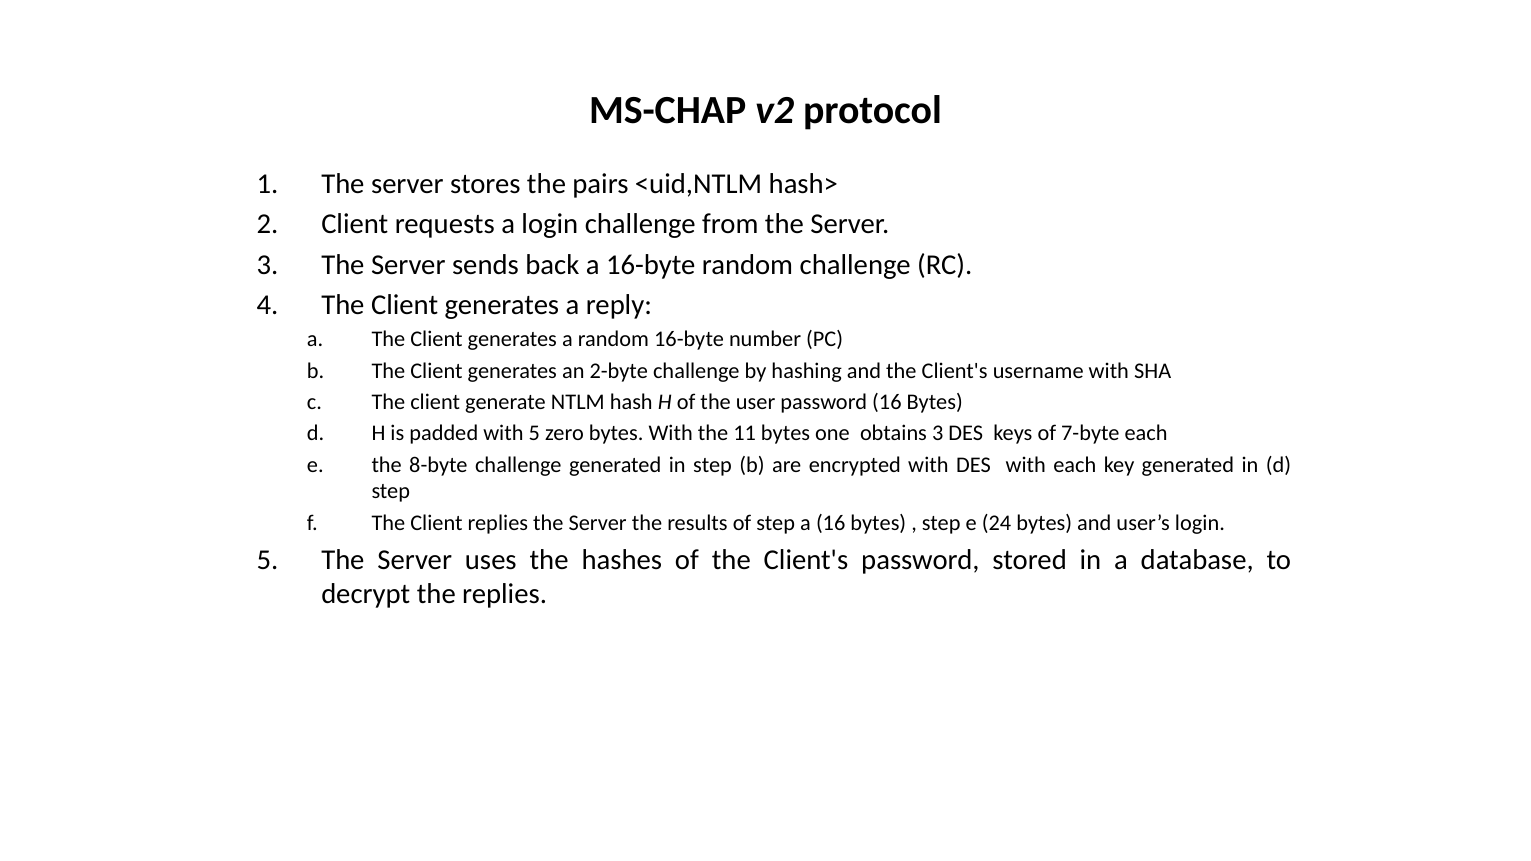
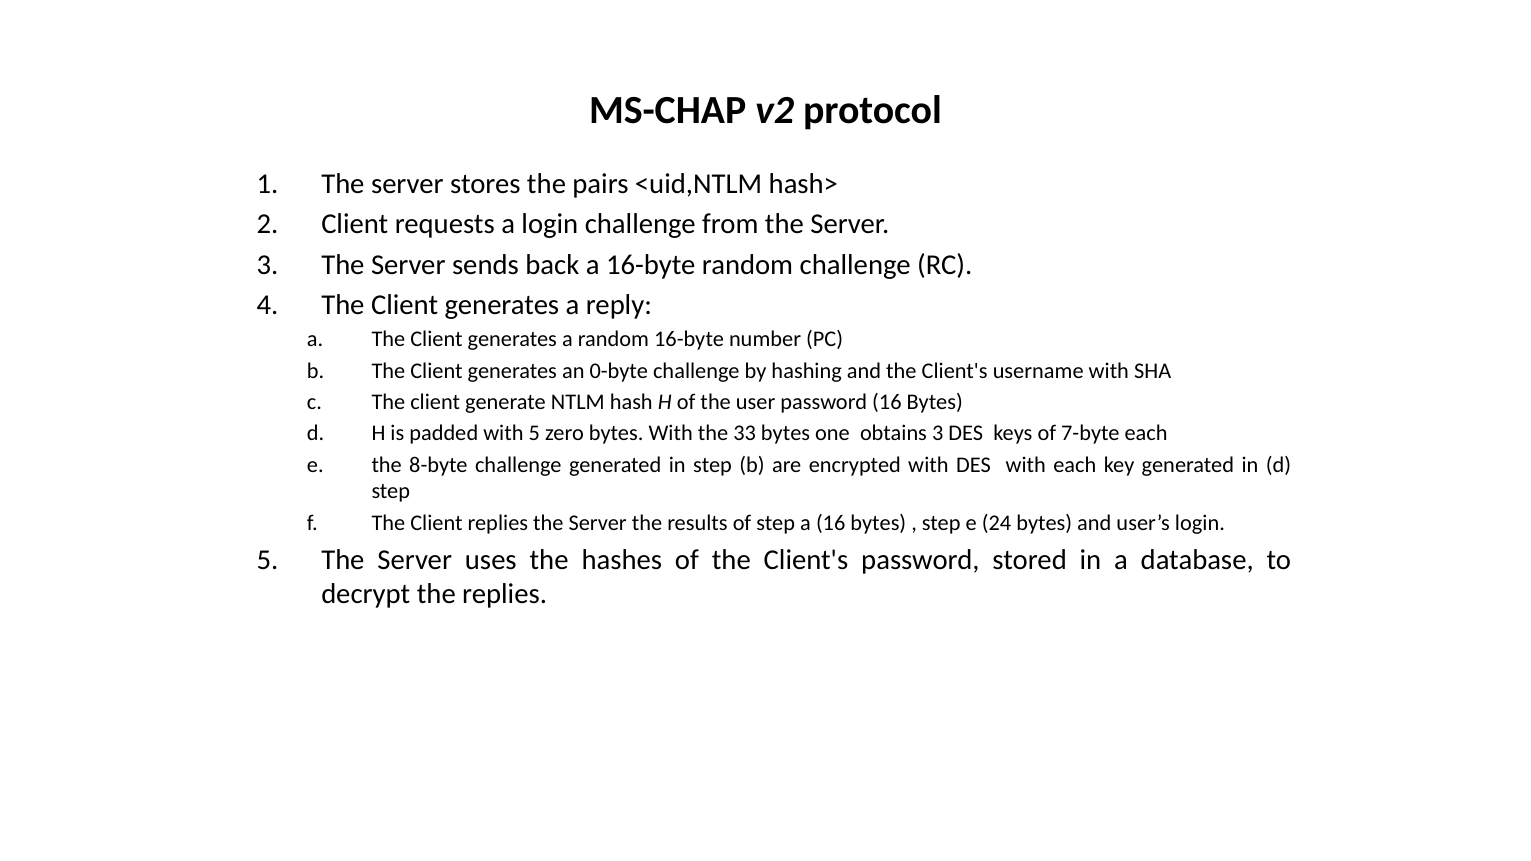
2-byte: 2-byte -> 0-byte (619, 371)
11: 11 -> 33 (745, 434)
